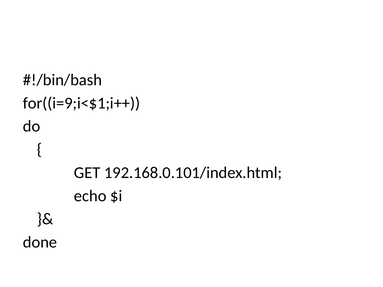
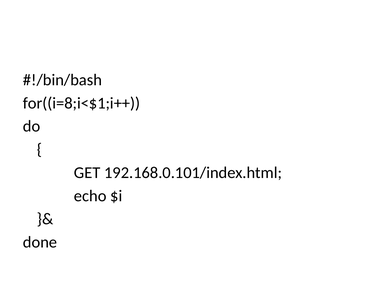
for((i=9;i<$1;i++: for((i=9;i<$1;i++ -> for((i=8;i<$1;i++ (82, 103)
